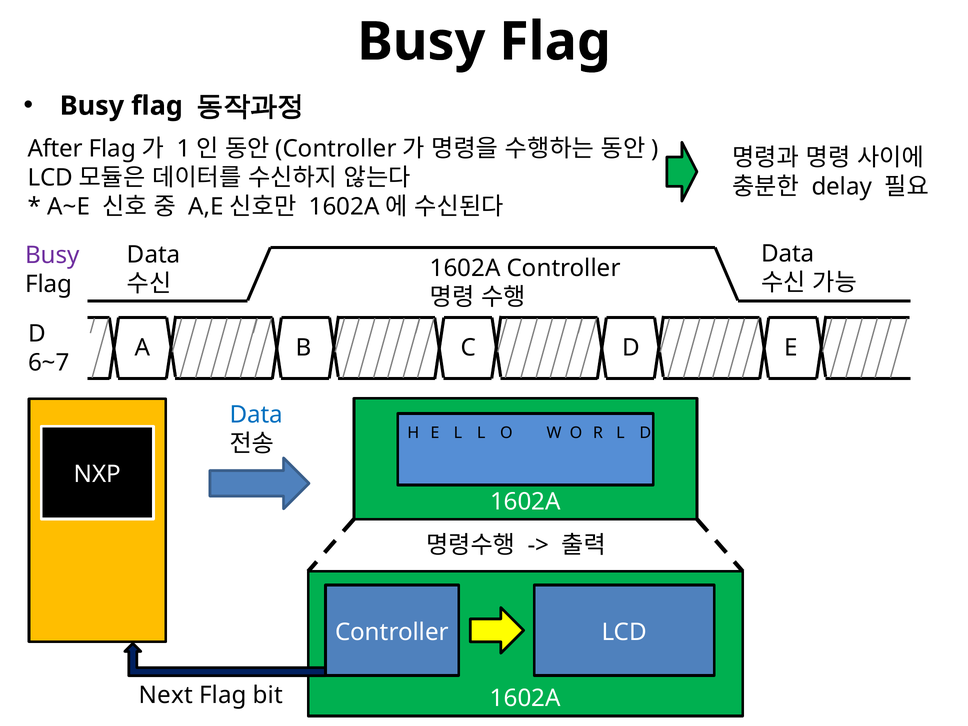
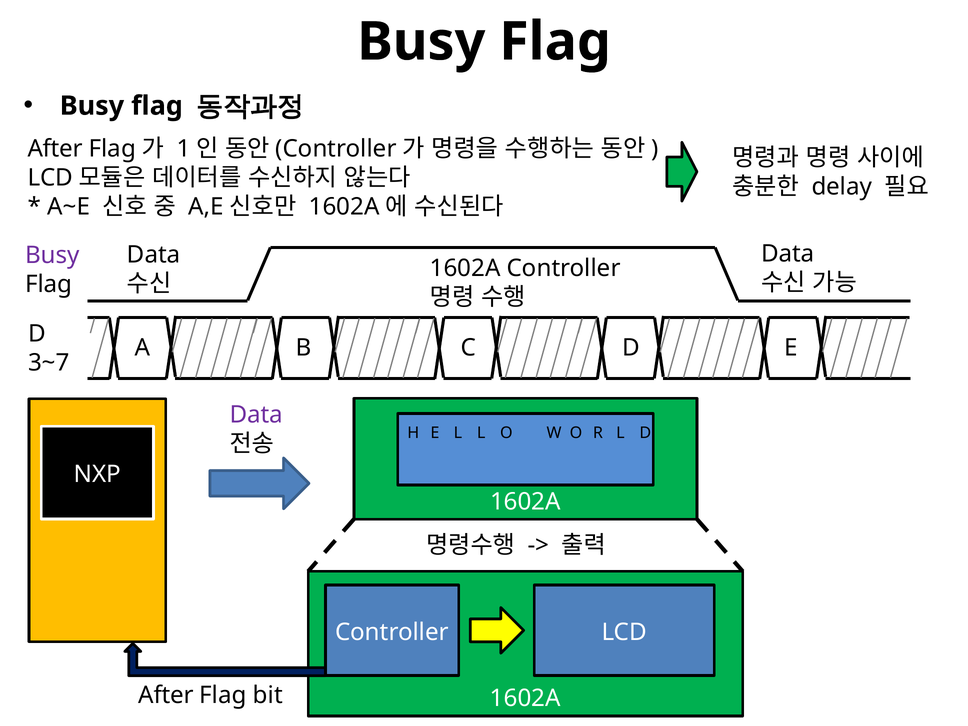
6~7: 6~7 -> 3~7 (49, 363)
Data colour: blue -> purple (256, 415)
Next: Next -> After (166, 695)
